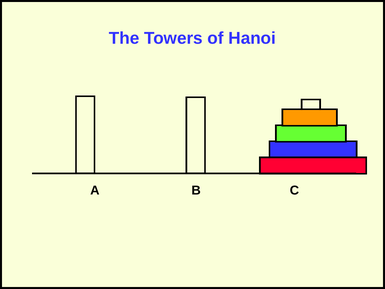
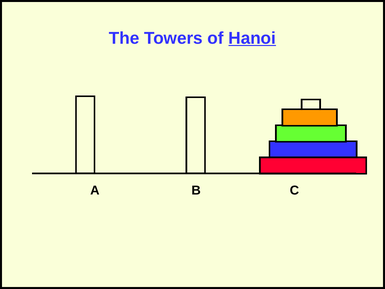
Hanoi underline: none -> present (252, 38)
